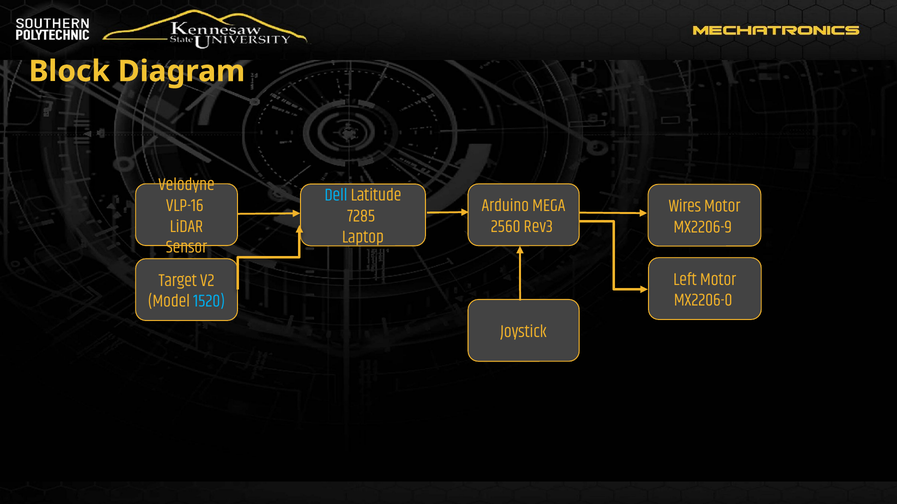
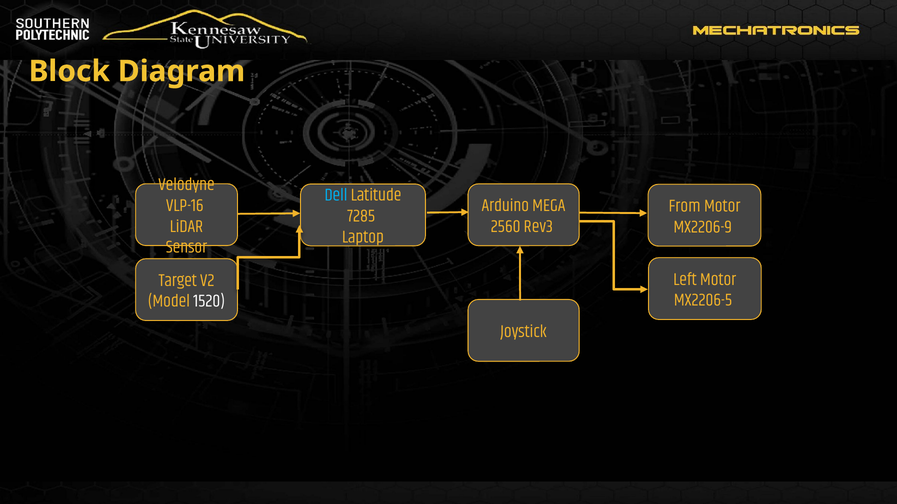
Wires: Wires -> From (685, 206)
MX2206-0: MX2206-0 -> MX2206-5 (703, 301)
1520 colour: light blue -> white (209, 302)
